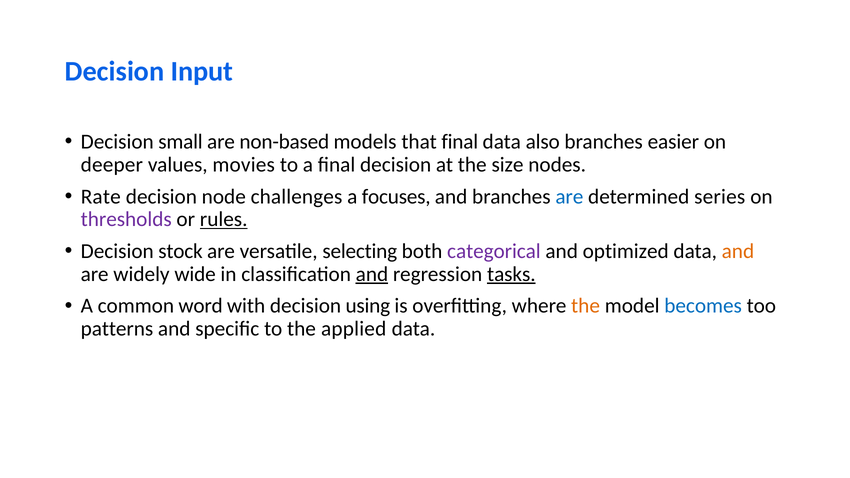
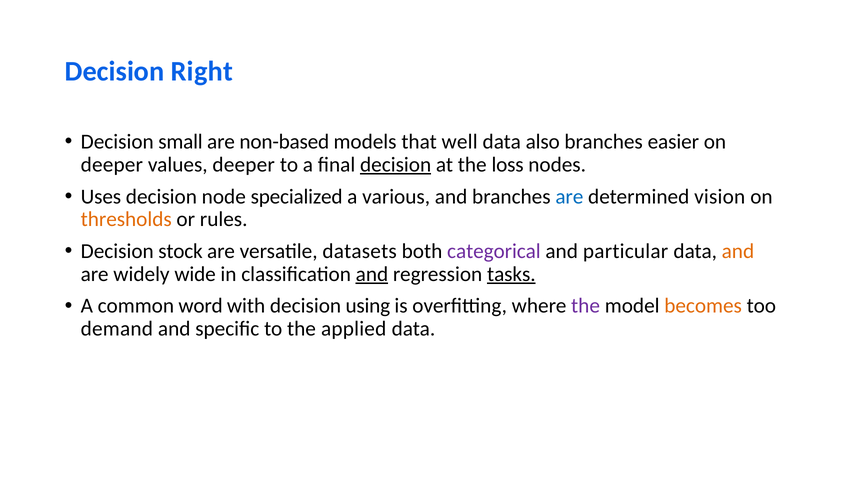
Input: Input -> Right (202, 71)
that final: final -> well (460, 142)
values movies: movies -> deeper (244, 165)
decision underline: none -> present (396, 165)
size: size -> loss (508, 165)
Rate: Rate -> Uses (101, 197)
challenges: challenges -> specialized (297, 197)
focuses: focuses -> various (396, 197)
series: series -> vision (720, 197)
thresholds colour: purple -> orange (126, 219)
rules underline: present -> none (224, 219)
selecting: selecting -> datasets (360, 251)
optimized: optimized -> particular (626, 251)
the colour: orange -> purple (586, 306)
becomes colour: blue -> orange (703, 306)
patterns: patterns -> demand (117, 329)
